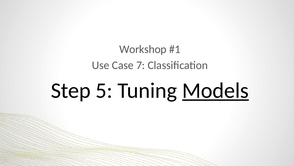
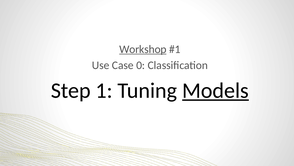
Workshop underline: none -> present (143, 49)
7: 7 -> 0 (141, 65)
5: 5 -> 1 (104, 90)
